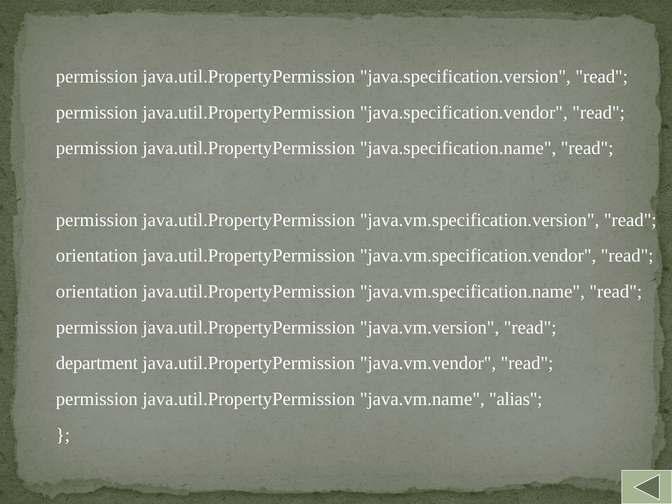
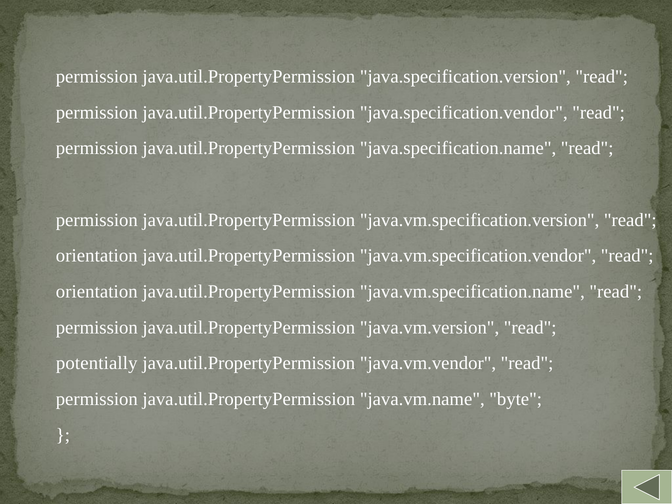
department: department -> potentially (97, 363)
alias: alias -> byte (516, 399)
